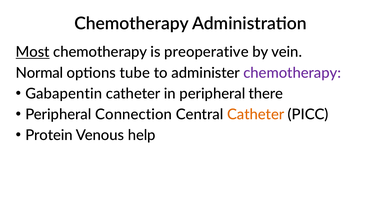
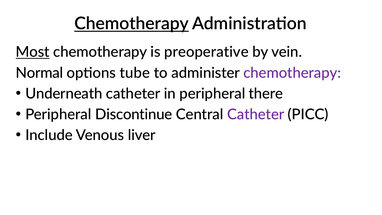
Chemotherapy underline: none -> present (132, 24)
Gabapentin: Gabapentin -> Underneath (64, 94)
Connection: Connection -> Discontinue (134, 114)
Catheter colour: orange -> purple (256, 114)
Protein: Protein -> Include (49, 135)
help: help -> liver (142, 135)
